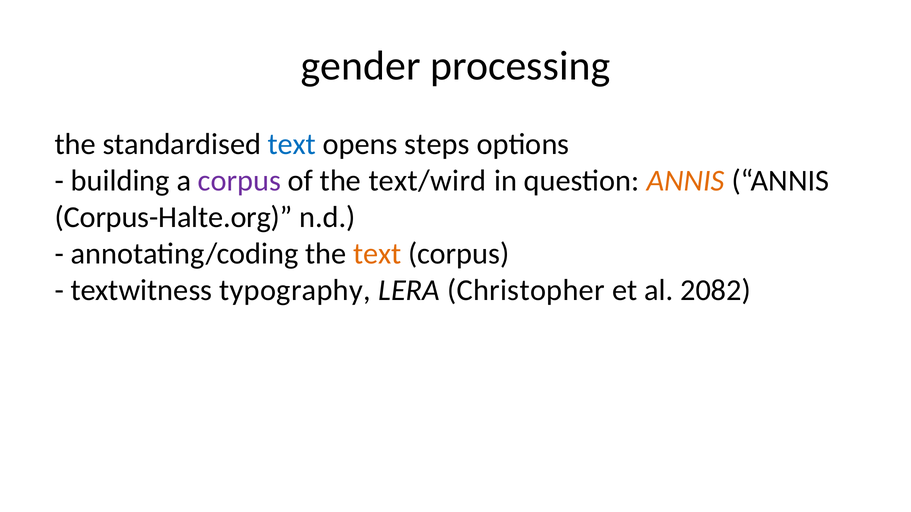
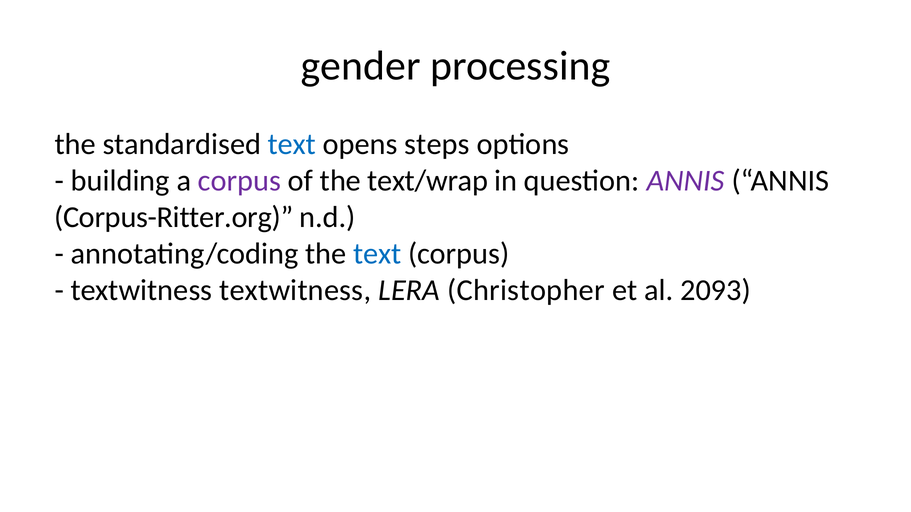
text/wird: text/wird -> text/wrap (428, 181)
ANNIS colour: orange -> purple (686, 181)
Corpus-Halte.org: Corpus-Halte.org -> Corpus-Ritter.org (174, 217)
text colour: orange -> blue (377, 254)
textwitness typography: typography -> textwitness (295, 290)
2082: 2082 -> 2093 (716, 290)
